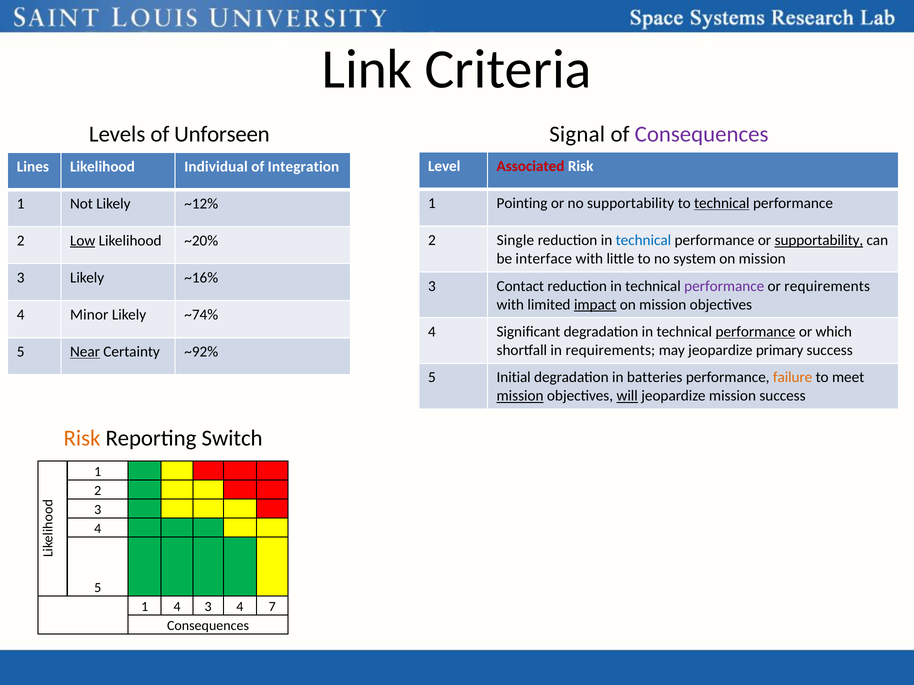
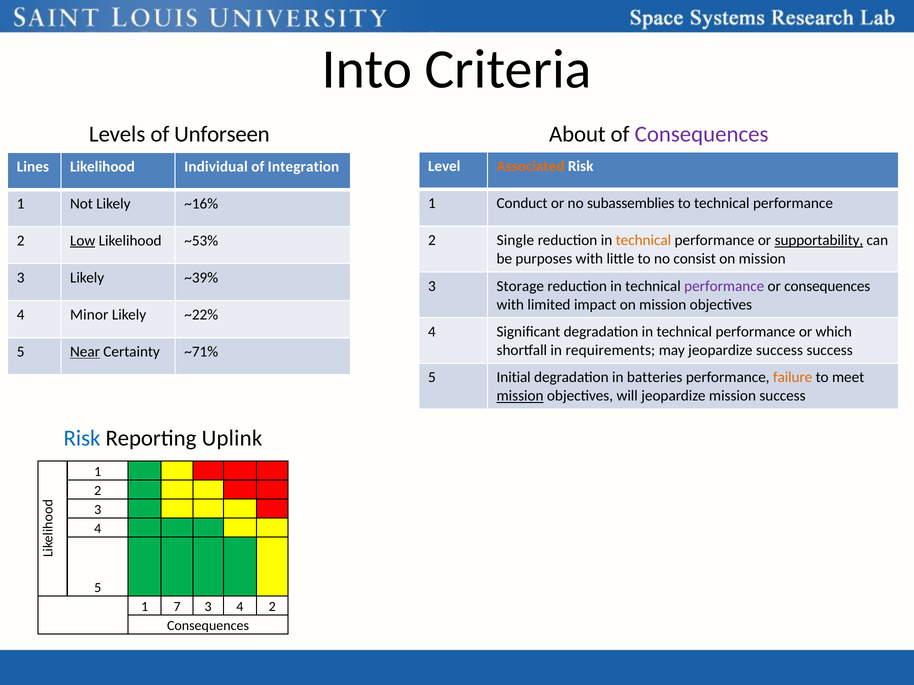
Link: Link -> Into (367, 69)
Signal: Signal -> About (577, 134)
Associated colour: red -> orange (531, 166)
Pointing: Pointing -> Conduct (522, 203)
no supportability: supportability -> subassemblies (631, 203)
technical underline: present -> none (722, 203)
~12%: ~12% -> ~16% (201, 204)
technical colour: blue -> orange (643, 240)
~20%: ~20% -> ~53% (201, 241)
interface: interface -> purposes (544, 259)
system: system -> consist (695, 259)
~16%: ~16% -> ~39% (201, 278)
Contact: Contact -> Storage (520, 286)
or requirements: requirements -> consequences (827, 286)
impact underline: present -> none (595, 305)
~74%: ~74% -> ~22% (201, 315)
performance underline: present -> none (755, 332)
jeopardize primary: primary -> success (780, 351)
~92%: ~92% -> ~71% (201, 352)
will underline: present -> none (627, 396)
Risk colour: orange -> blue (82, 439)
Switch: Switch -> Uplink (232, 439)
1 4: 4 -> 7 (177, 607)
4 7: 7 -> 2 (272, 607)
